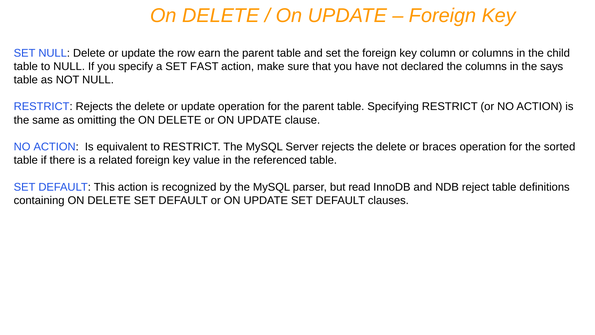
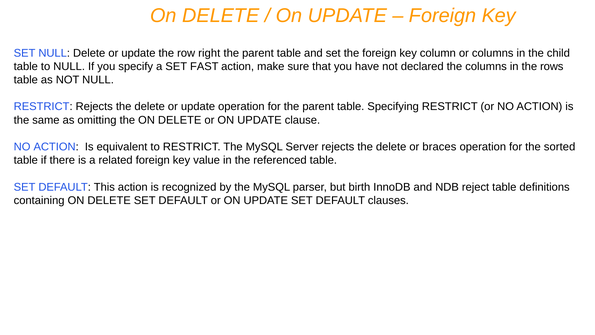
earn: earn -> right (209, 53)
says: says -> rows (552, 66)
read: read -> birth (359, 187)
